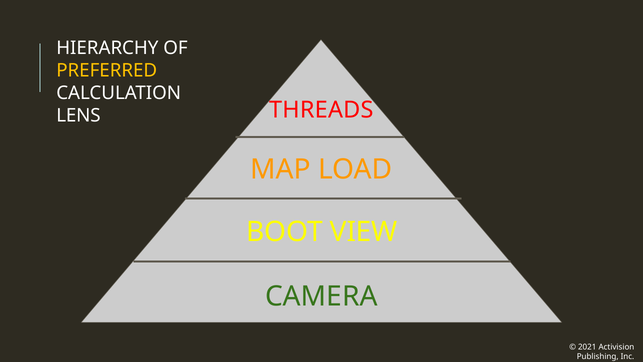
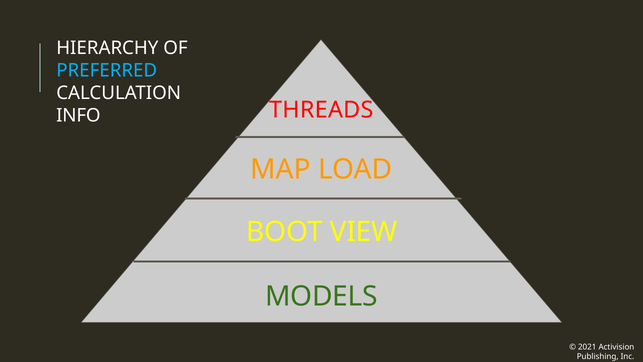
PREFERRED colour: yellow -> light blue (107, 71)
LENS: LENS -> INFO (78, 116)
CAMERA: CAMERA -> MODELS (321, 296)
